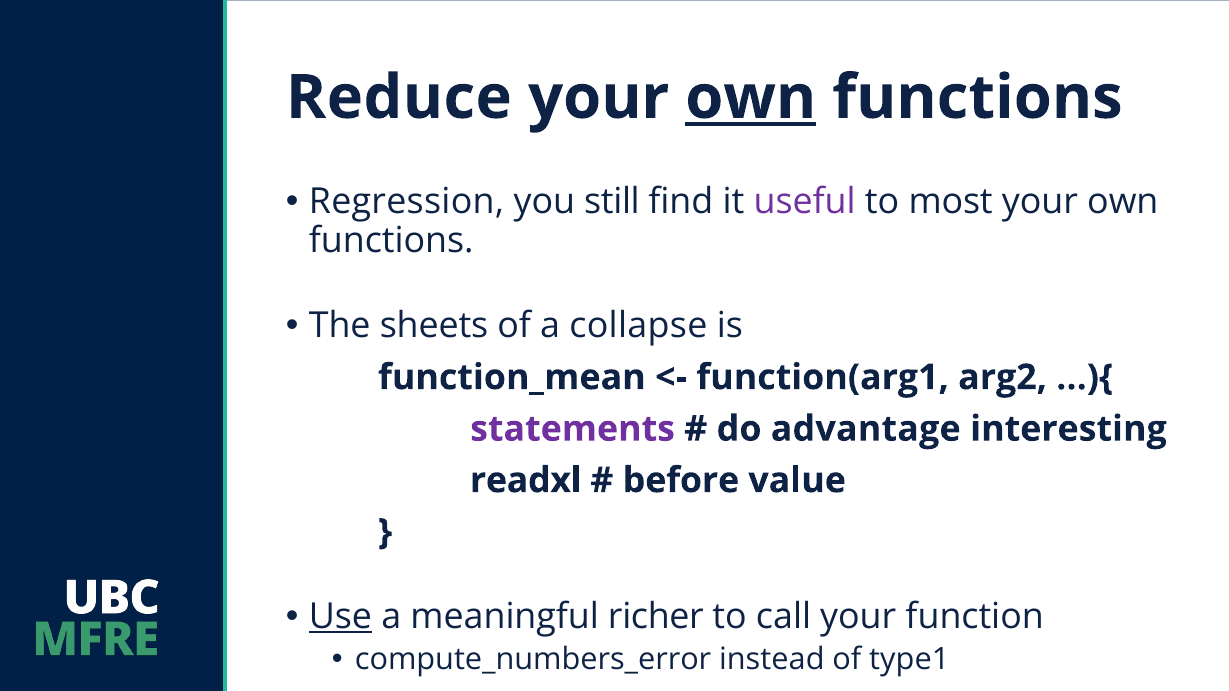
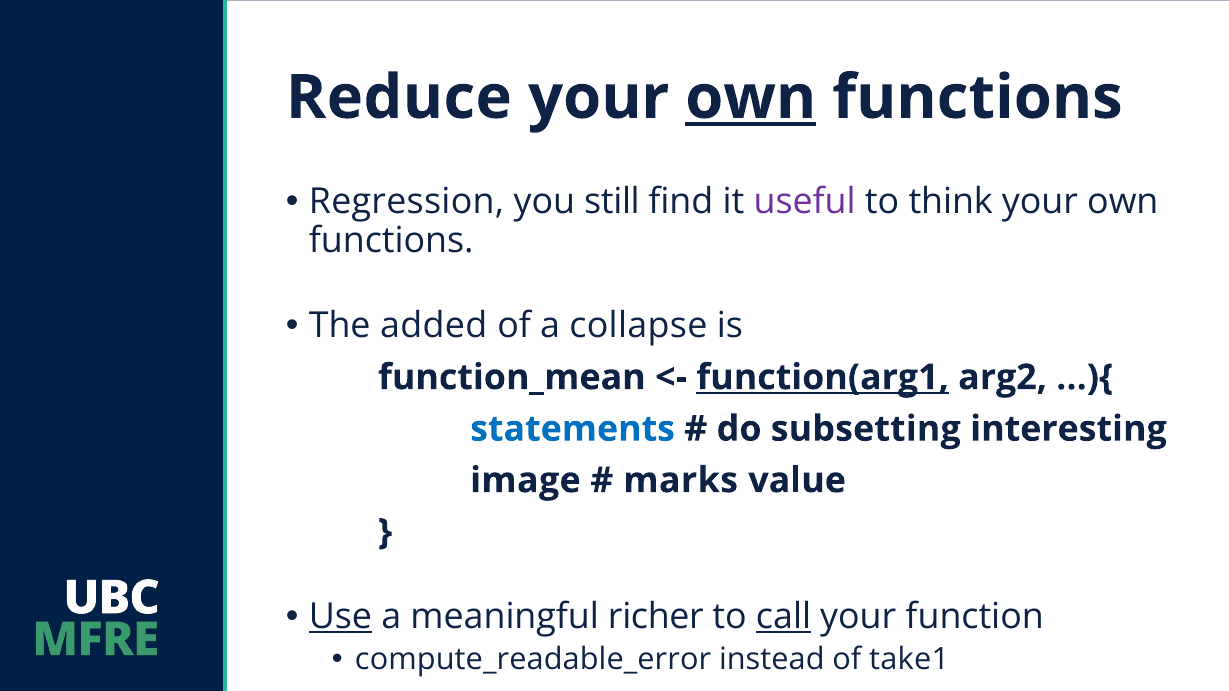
most: most -> think (951, 202)
sheets: sheets -> added (434, 326)
function(arg1 underline: none -> present (823, 378)
statements colour: purple -> blue (573, 429)
advantage: advantage -> subsetting (866, 429)
readxl: readxl -> image (525, 481)
before: before -> marks (681, 481)
call underline: none -> present (784, 617)
compute_numbers_error: compute_numbers_error -> compute_readable_error (533, 660)
type1: type1 -> take1 (909, 660)
